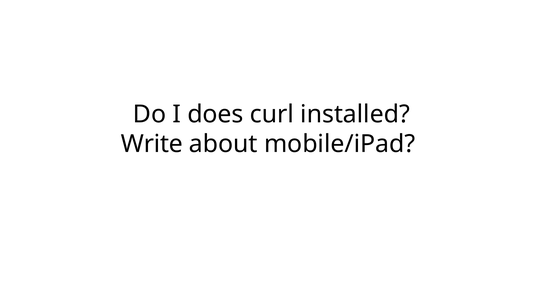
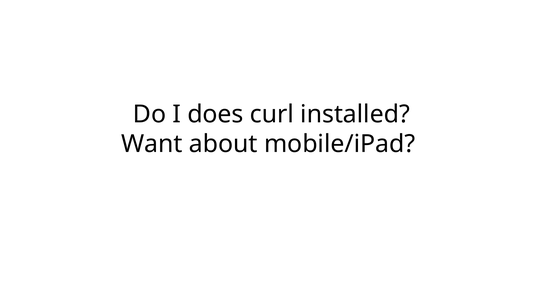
Write: Write -> Want (152, 144)
